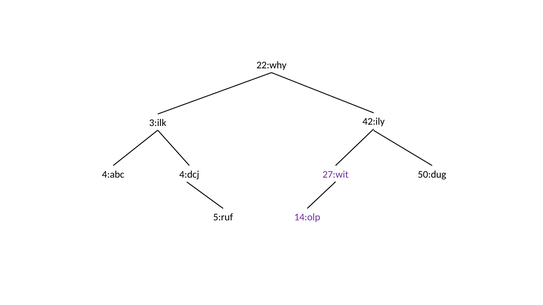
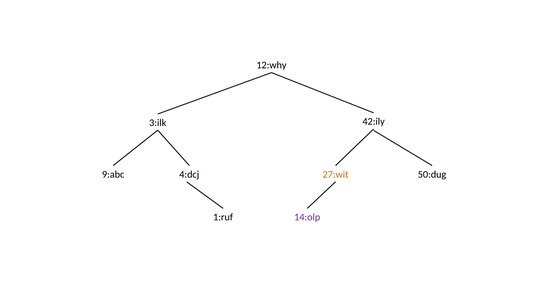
22:why: 22:why -> 12:why (271, 65)
4:abc: 4:abc -> 9:abc (113, 175)
27:wit colour: purple -> orange (336, 175)
5:ruf: 5:ruf -> 1:ruf (223, 218)
